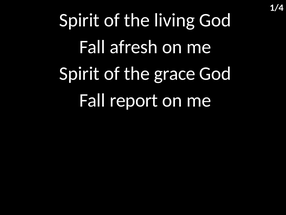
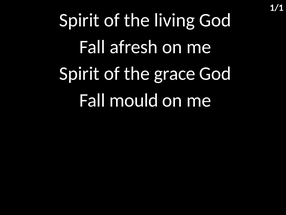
1/4: 1/4 -> 1/1 (277, 8)
report: report -> mould (134, 100)
